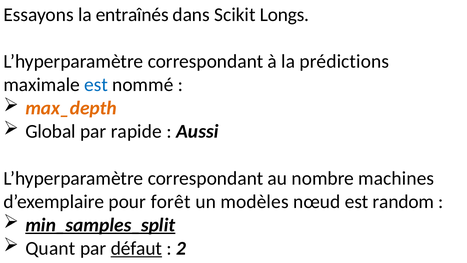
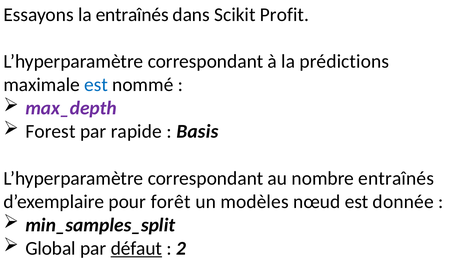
Longs: Longs -> Profit (284, 15)
max_depth colour: orange -> purple (71, 108)
Global: Global -> Forest (50, 131)
Aussi: Aussi -> Basis (197, 131)
nombre machines: machines -> entraînés (396, 178)
random: random -> donnée (403, 201)
min_samples_split underline: present -> none (100, 225)
Quant: Quant -> Global (51, 248)
